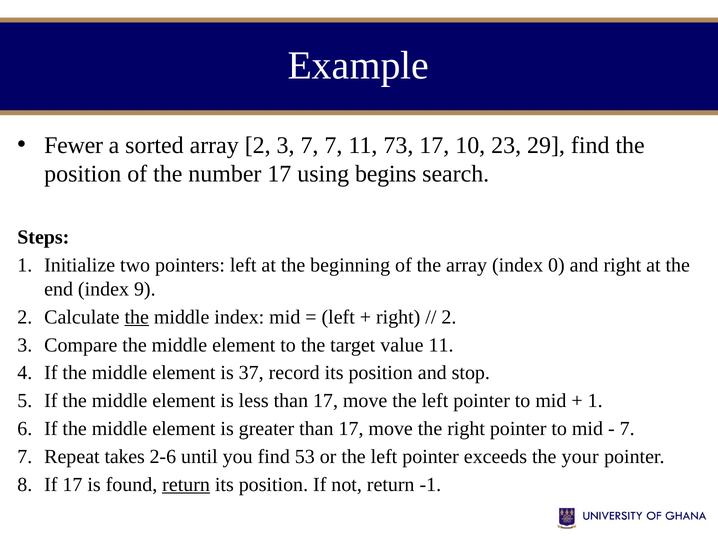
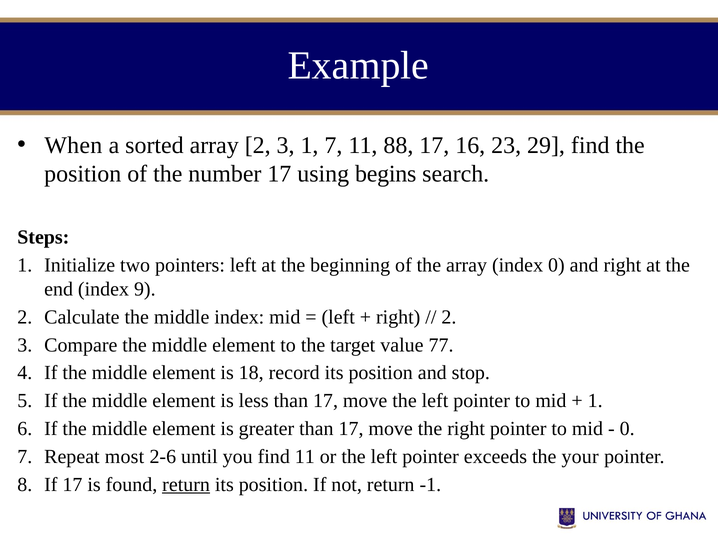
Fewer: Fewer -> When (73, 145)
3 7: 7 -> 1 (309, 145)
73: 73 -> 88 (398, 145)
10: 10 -> 16 (470, 145)
the underline: present -> none (137, 317)
value 11: 11 -> 77 (441, 345)
37: 37 -> 18 (251, 373)
7: 7 -> 0 (627, 429)
takes: takes -> most (124, 457)
find 53: 53 -> 11 (305, 457)
